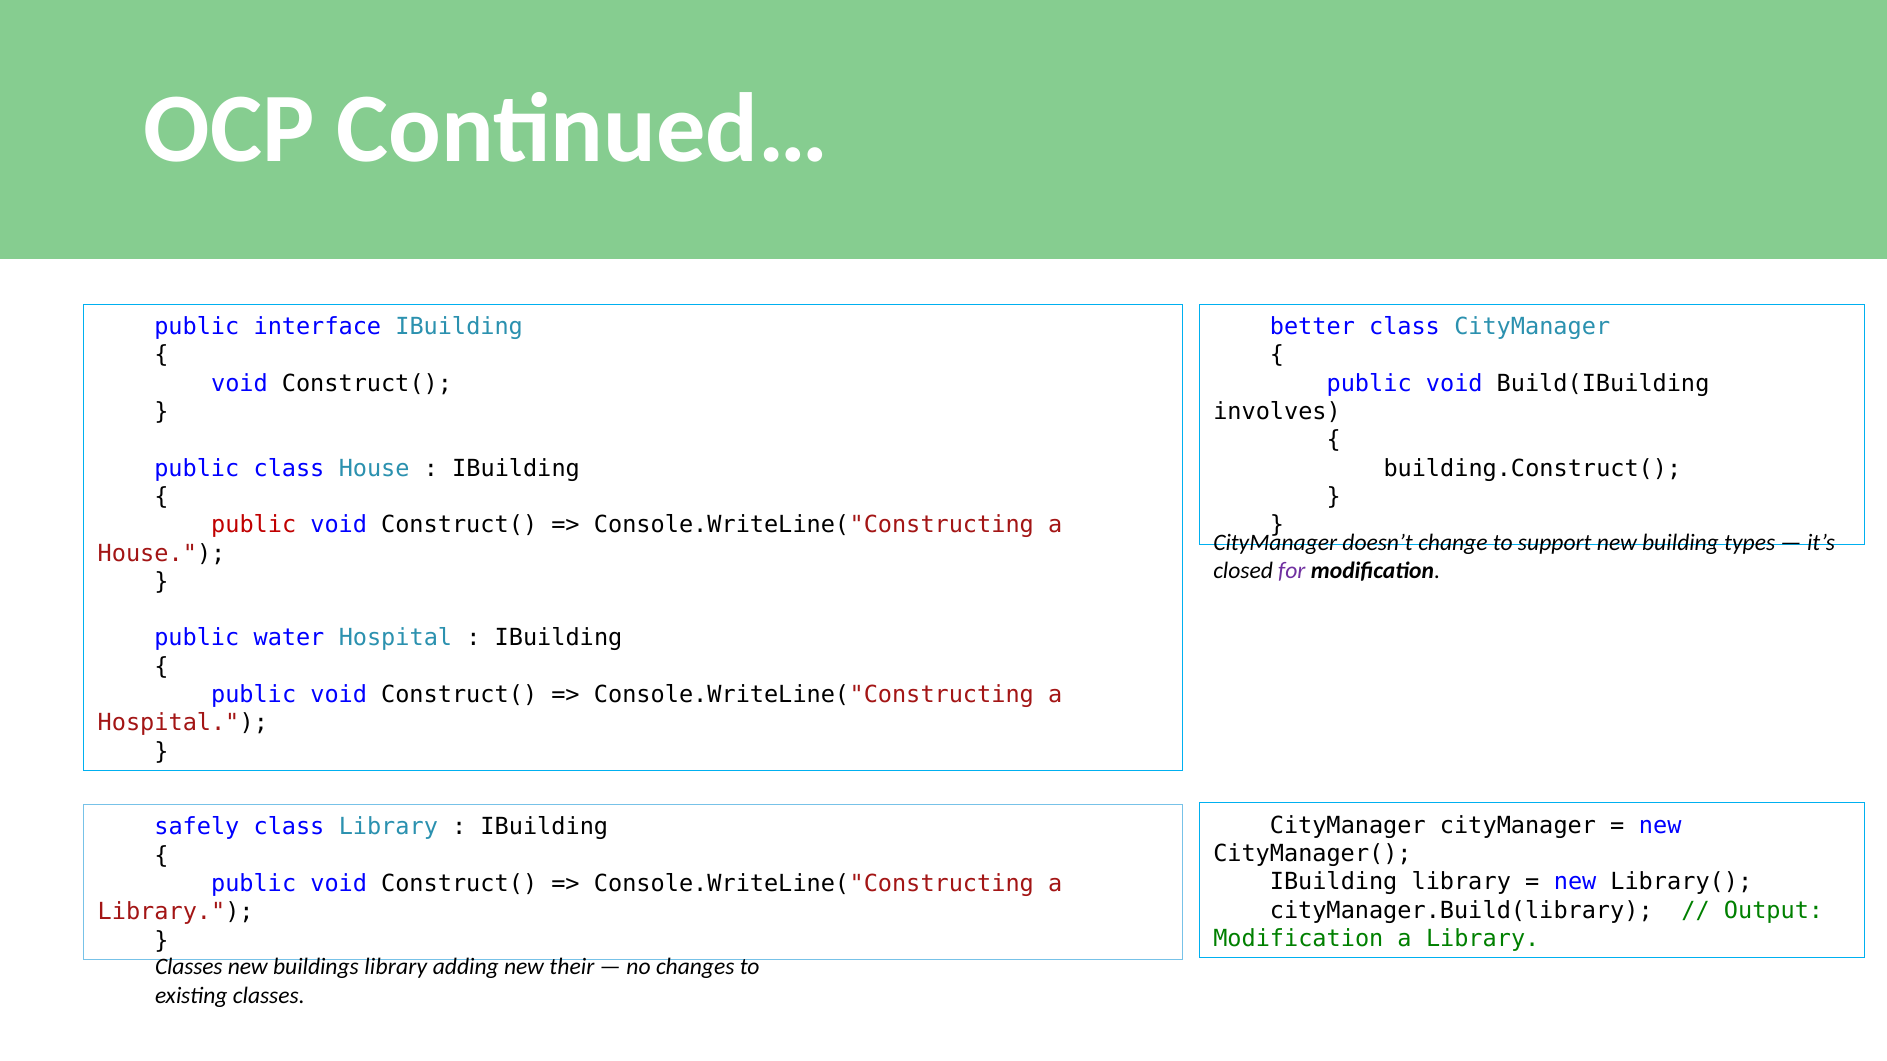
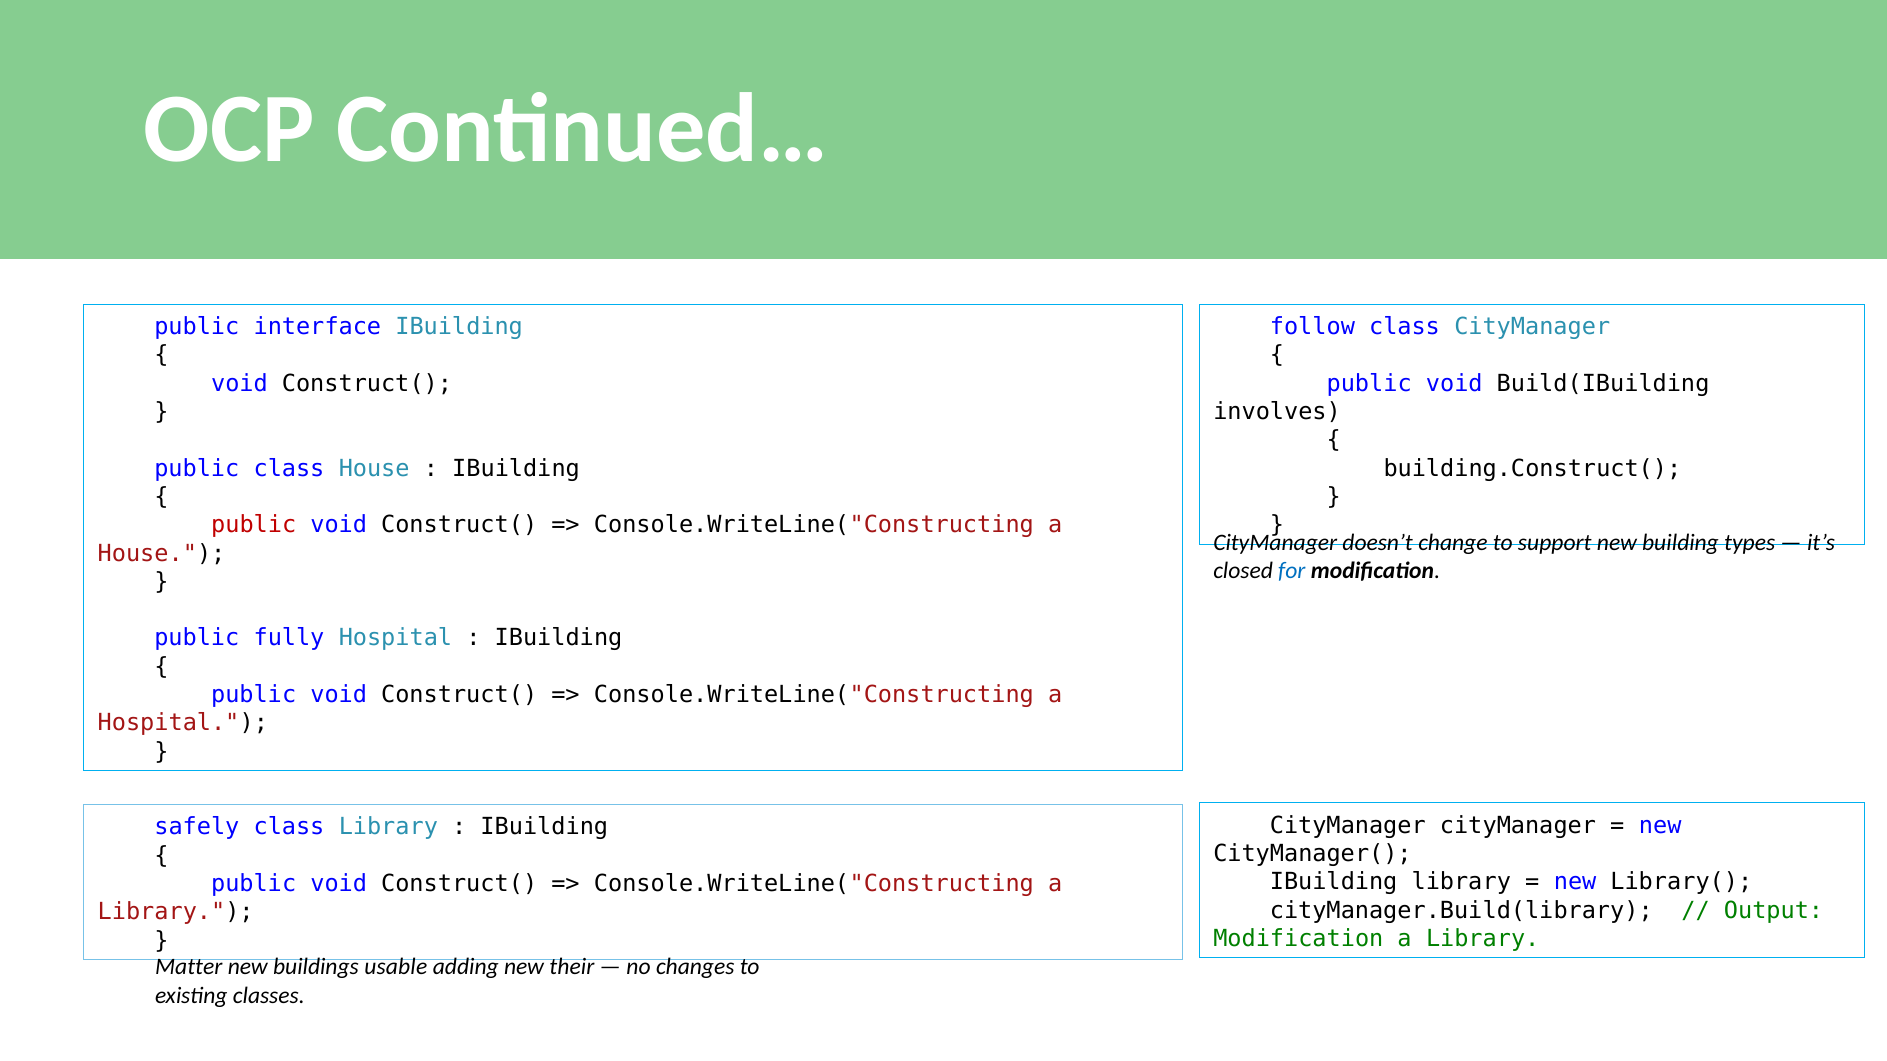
better: better -> follow (1312, 327)
for colour: purple -> blue (1292, 571)
water: water -> fully (289, 638)
Classes: Classes -> Matter (189, 967)
buildings library: library -> usable (396, 967)
